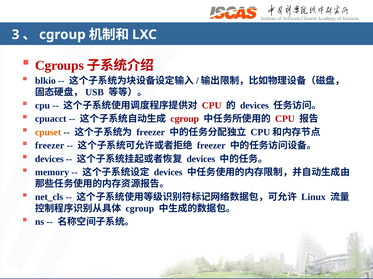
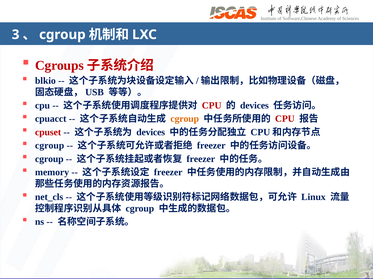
cgroup colour: red -> orange (185, 119)
cpuset colour: orange -> red (48, 133)
freezer: freezer -> devices (151, 133)
freezer: freezer -> cgroup (50, 146)
devices: devices -> cgroup (49, 159)
devices: devices -> freezer (201, 159)
devices: devices -> freezer (168, 173)
